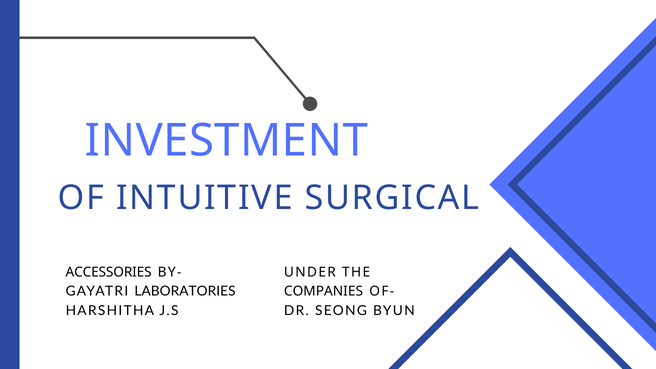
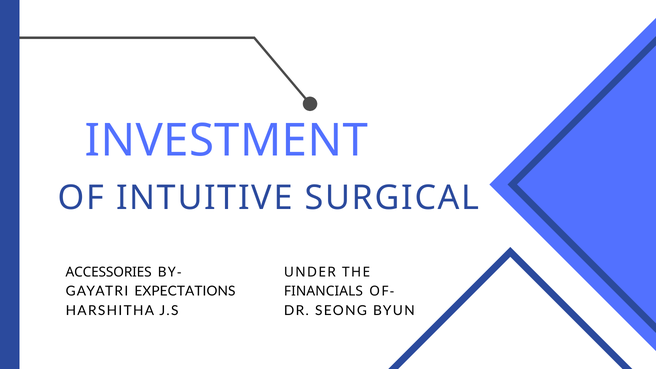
LABORATORIES: LABORATORIES -> EXPECTATIONS (185, 291)
COMPANIES: COMPANIES -> FINANCIALS (323, 291)
